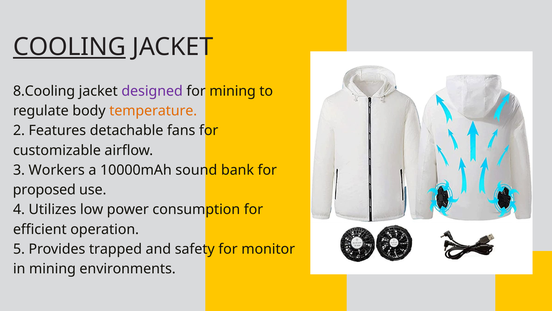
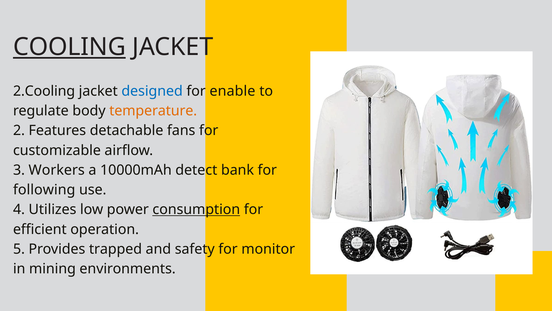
8.Cooling: 8.Cooling -> 2.Cooling (44, 91)
designed colour: purple -> blue (152, 91)
for mining: mining -> enable (232, 91)
sound: sound -> detect (196, 170)
proposed: proposed -> following (44, 190)
consumption underline: none -> present (196, 209)
